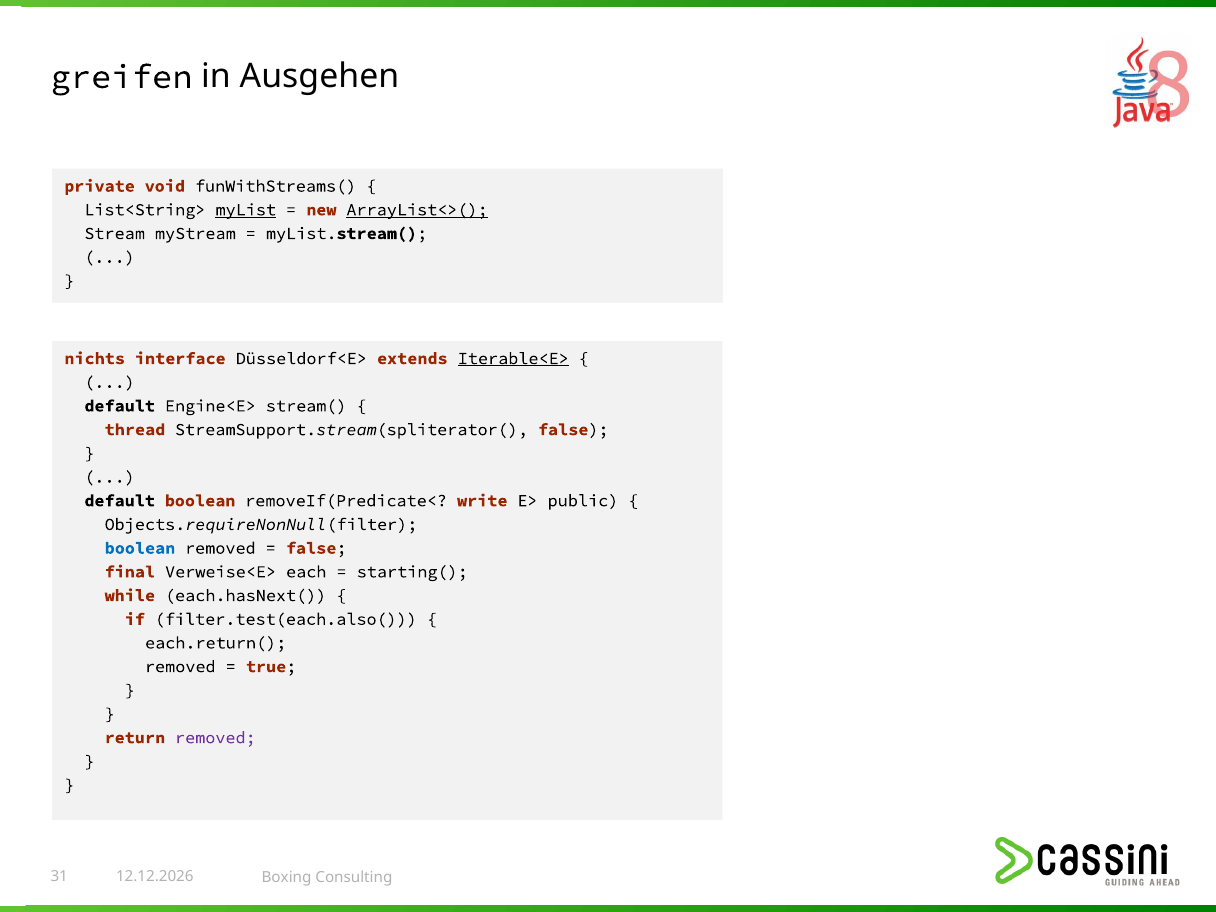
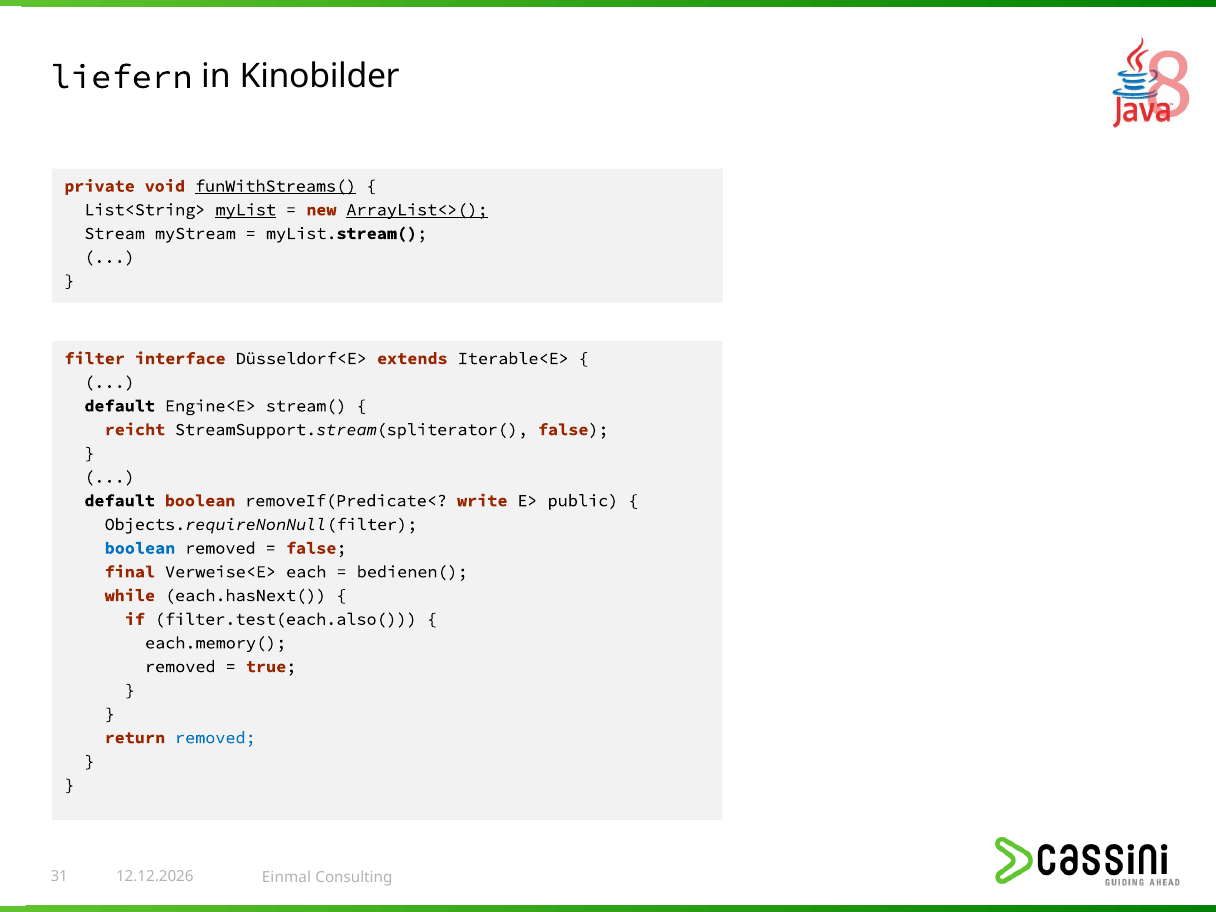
greifen: greifen -> liefern (121, 77)
Ausgehen: Ausgehen -> Kinobilder (320, 77)
funWithStreams( underline: none -> present (276, 186)
nichts: nichts -> filter (95, 359)
Iterable<E> underline: present -> none (513, 359)
thread: thread -> reicht (135, 430)
starting(: starting( -> bedienen( (412, 572)
each.return(: each.return( -> each.memory( (216, 643)
removed colour: purple -> blue (215, 738)
Boxing: Boxing -> Einmal (286, 878)
